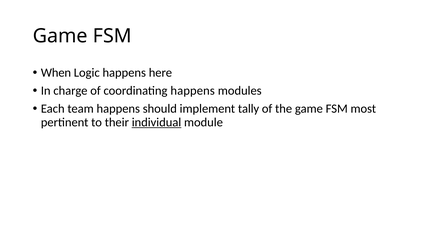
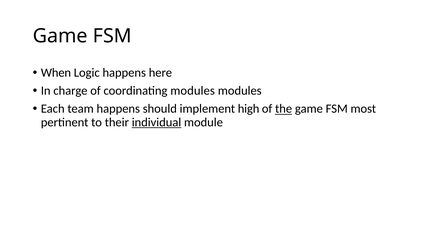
coordinating happens: happens -> modules (193, 91)
tally: tally -> high (249, 109)
the underline: none -> present (284, 109)
